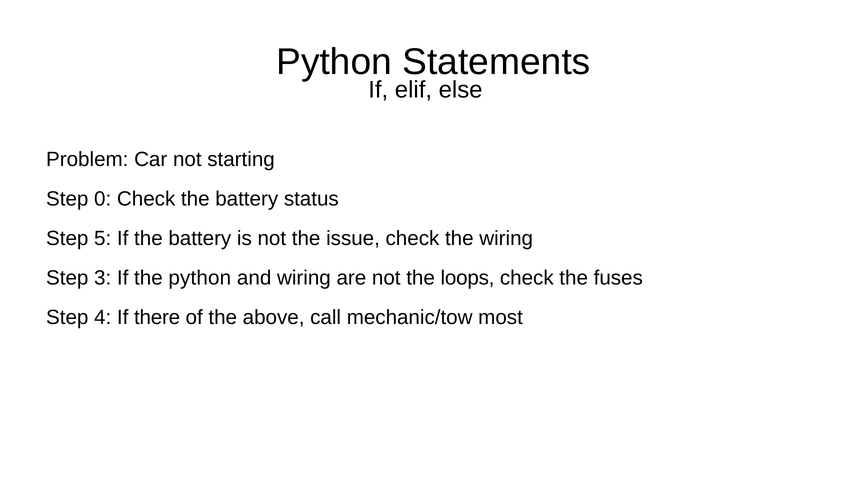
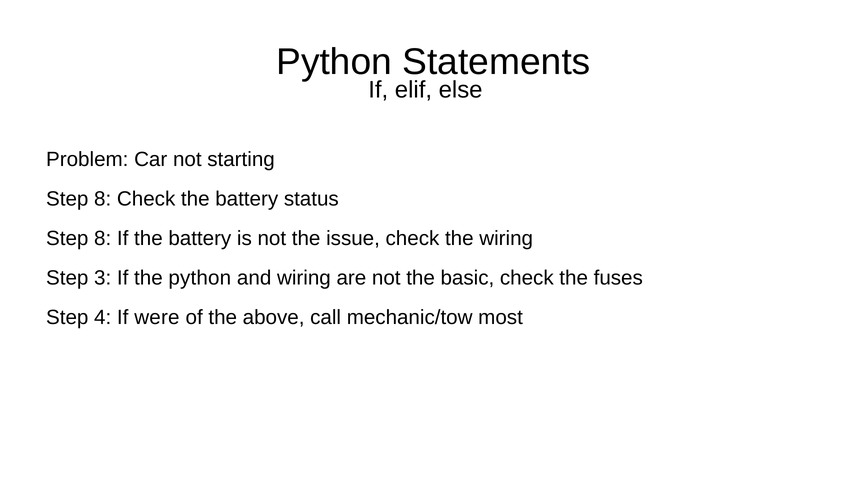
0: 0 -> 8 (103, 199)
5: 5 -> 8 (103, 239)
loops: loops -> basic (467, 278)
there: there -> were (157, 318)
